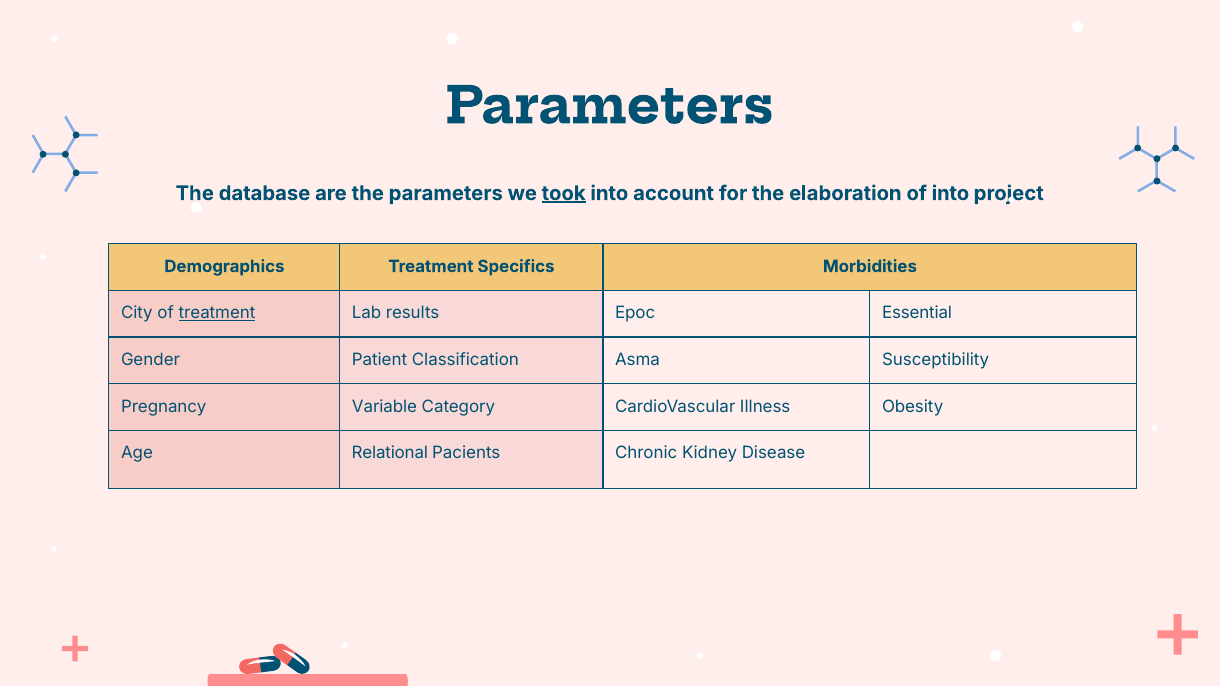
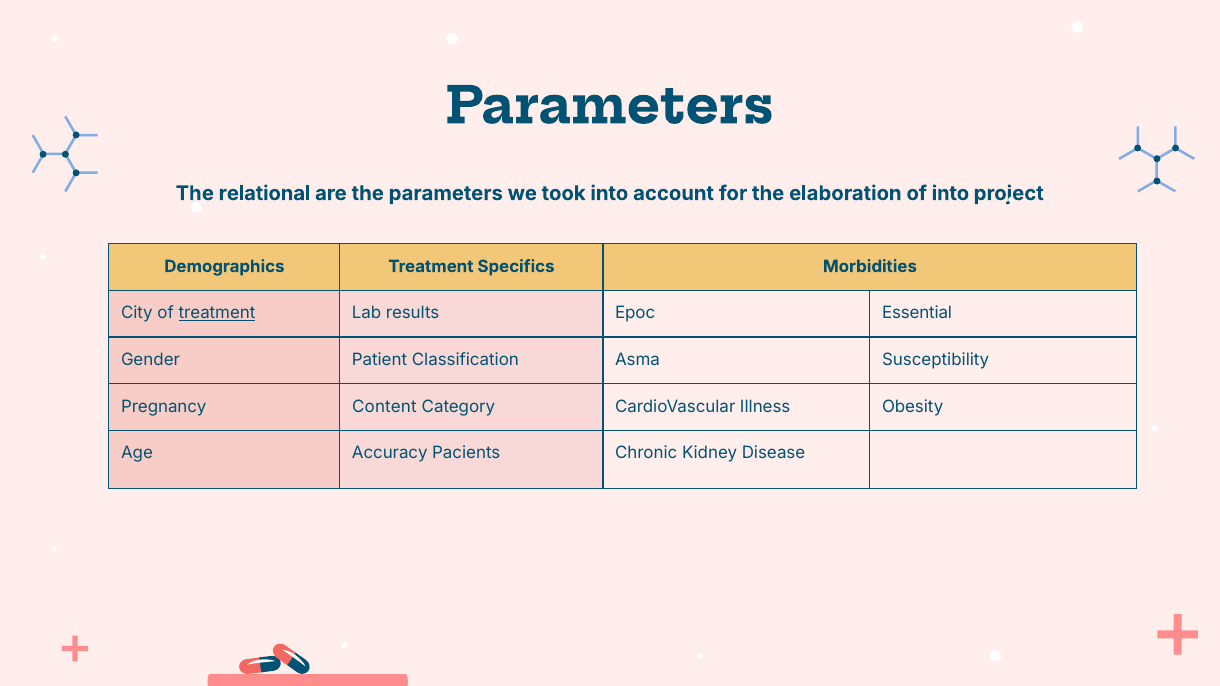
database: database -> relational (265, 193)
took underline: present -> none (564, 193)
Variable: Variable -> Content (384, 407)
Relational: Relational -> Accuracy (390, 453)
